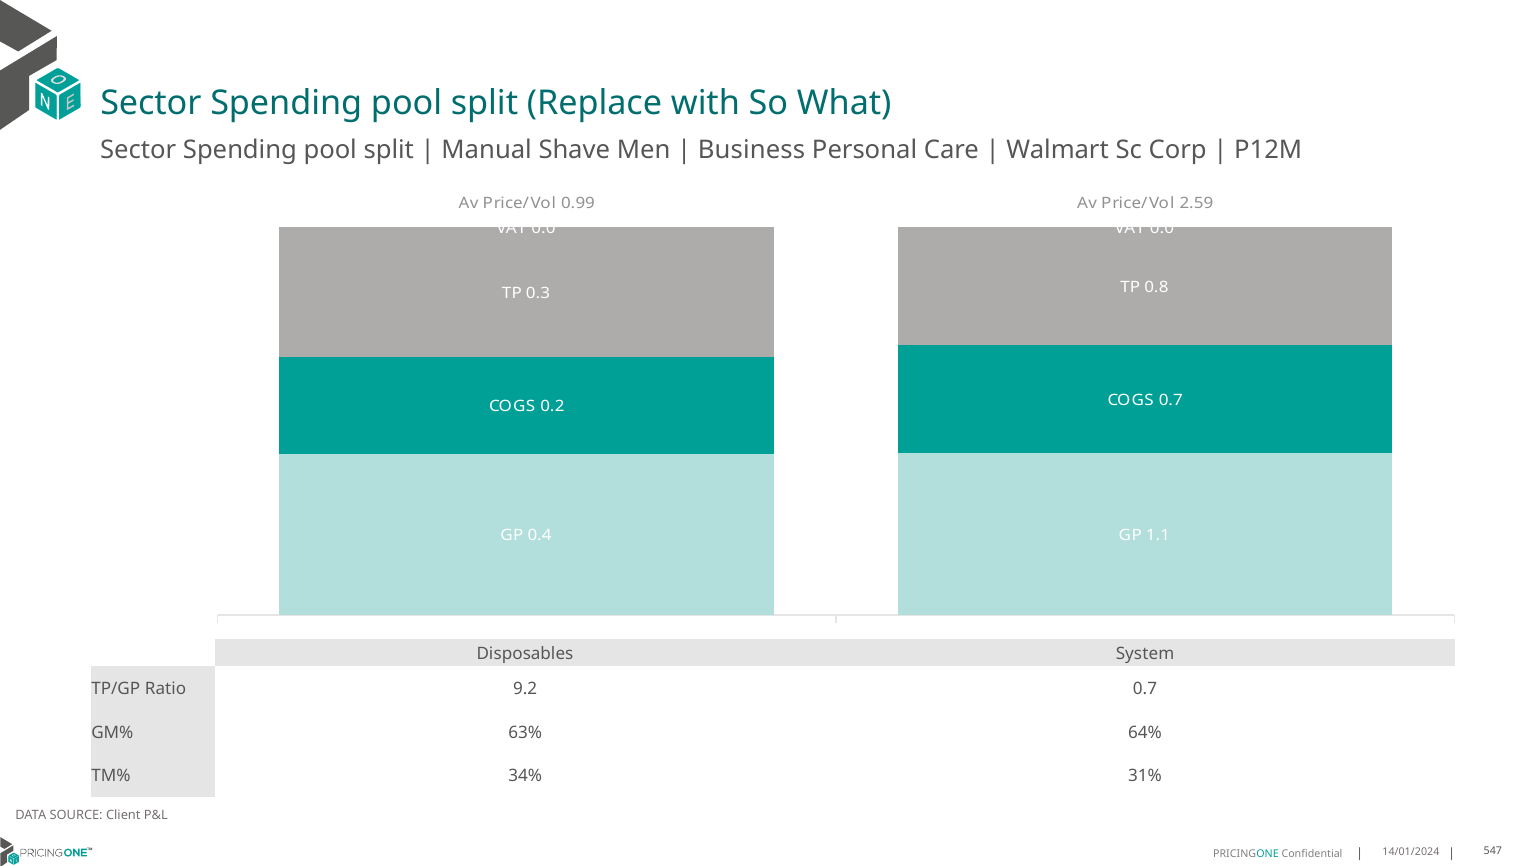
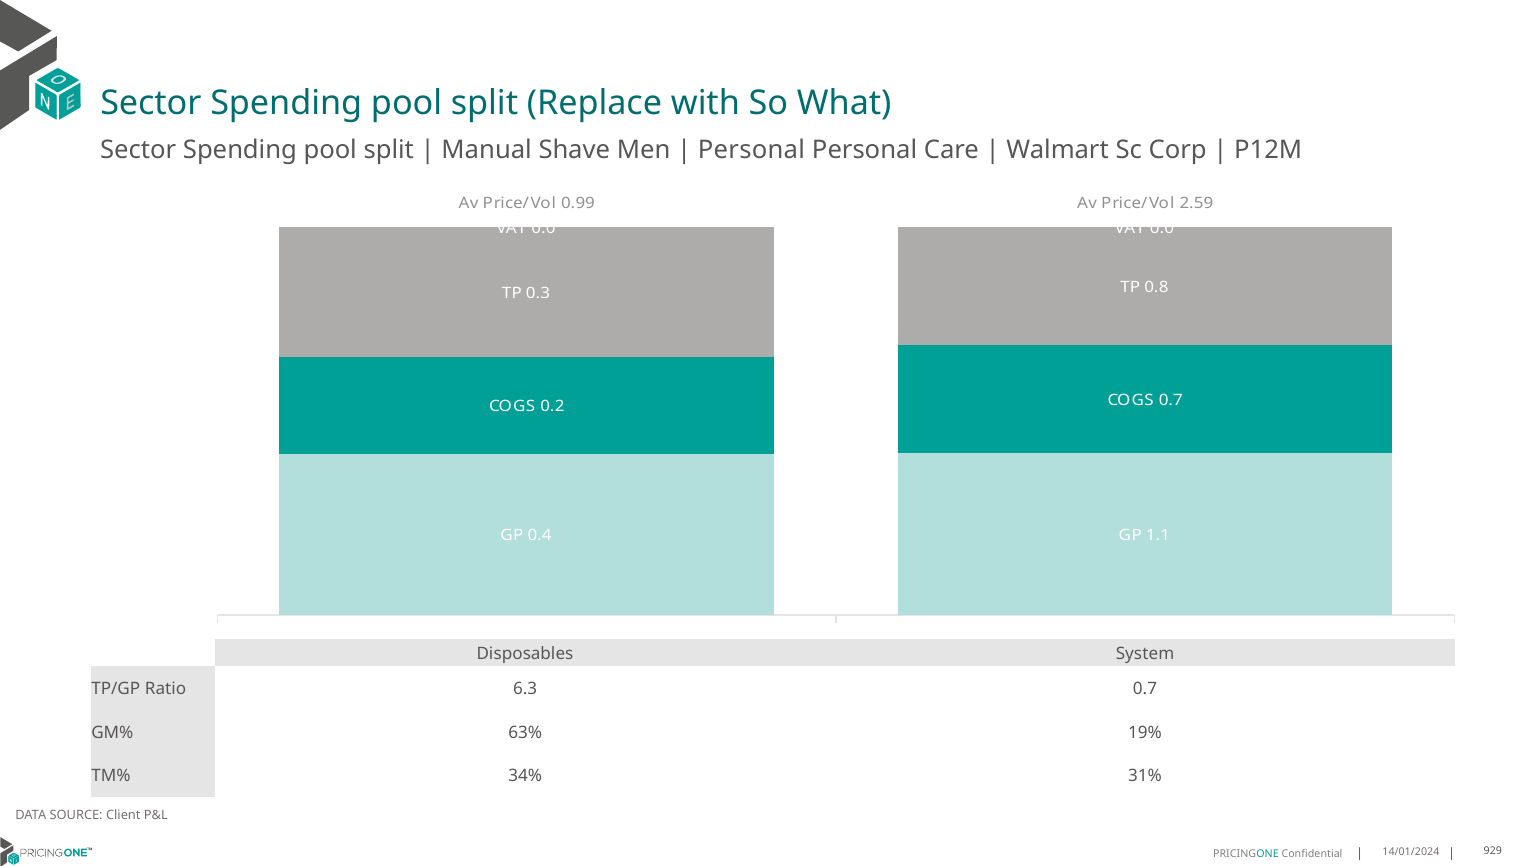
Business: Business -> Personal (751, 150)
9.2: 9.2 -> 6.3 (525, 689)
64%: 64% -> 19% (1145, 733)
547: 547 -> 929 (1493, 852)
